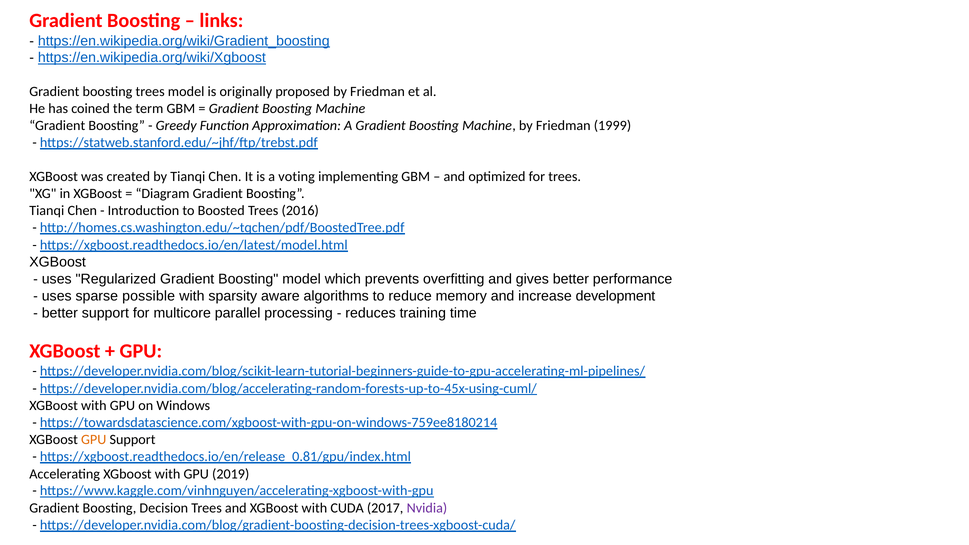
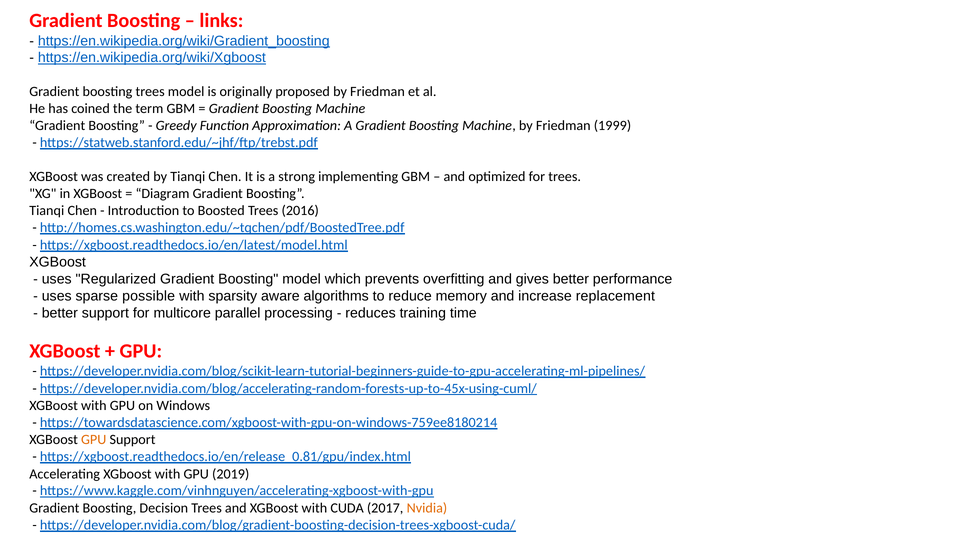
voting: voting -> strong (297, 177)
development: development -> replacement (615, 296)
Nvidia colour: purple -> orange (427, 508)
